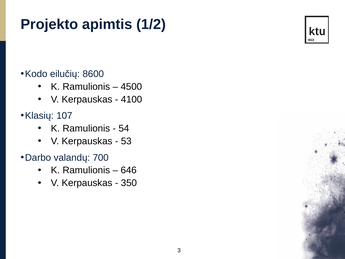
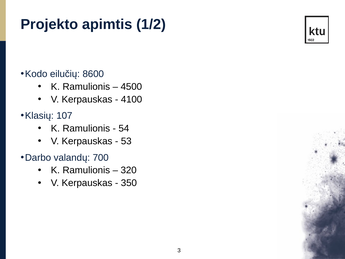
646: 646 -> 320 (129, 170)
